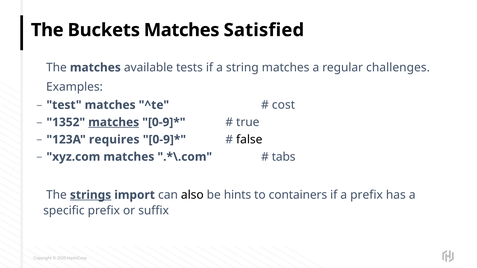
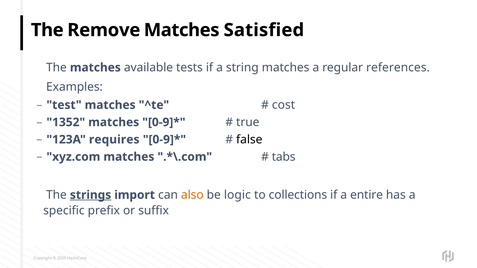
Buckets: Buckets -> Remove (104, 30)
challenges: challenges -> references (398, 68)
matches underline: present -> none (114, 122)
also colour: black -> orange (192, 195)
hints: hints -> logic (237, 195)
containers: containers -> collections (298, 195)
a prefix: prefix -> entire (367, 195)
